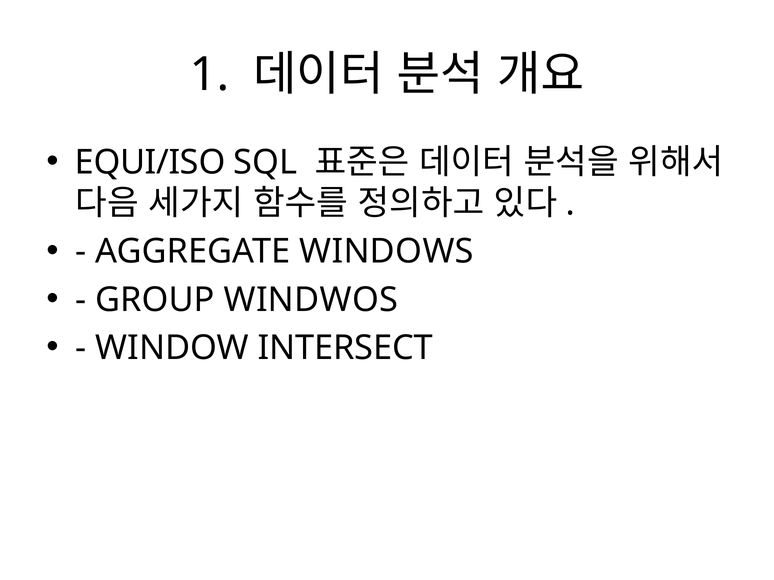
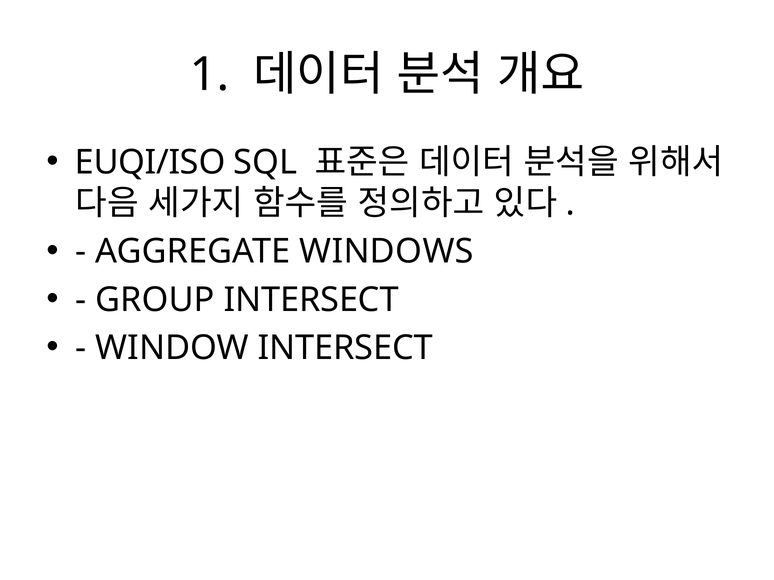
EQUI/ISO: EQUI/ISO -> EUQI/ISO (150, 162)
GROUP WINDWOS: WINDWOS -> INTERSECT (311, 300)
